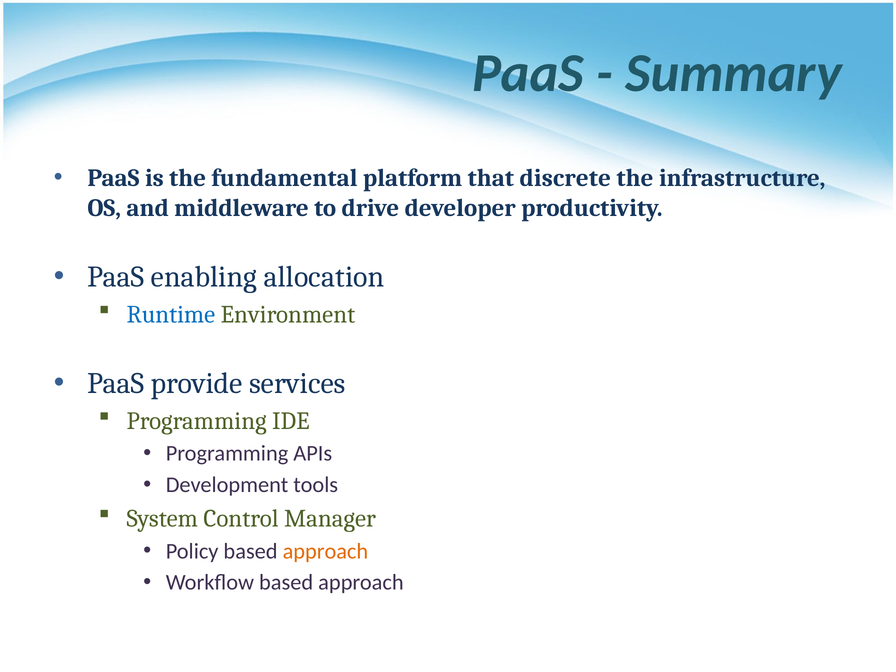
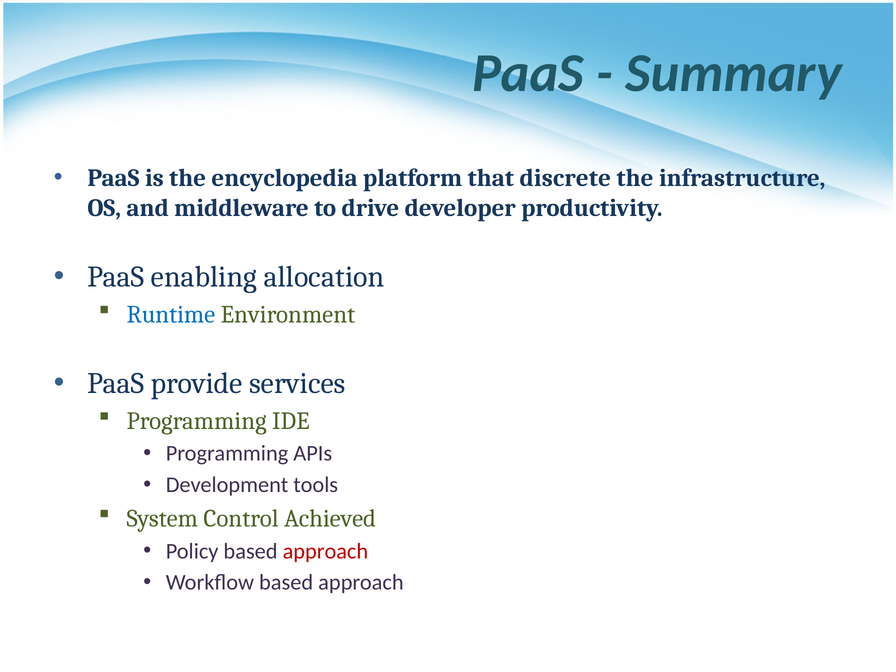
fundamental: fundamental -> encyclopedia (285, 178)
Manager: Manager -> Achieved (330, 518)
approach colour: orange -> red (325, 551)
